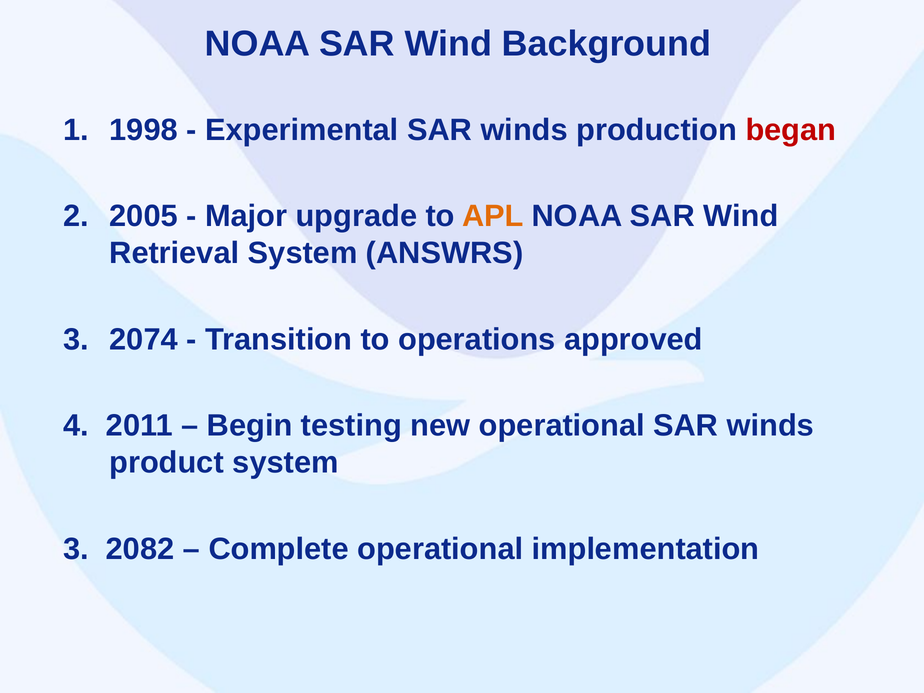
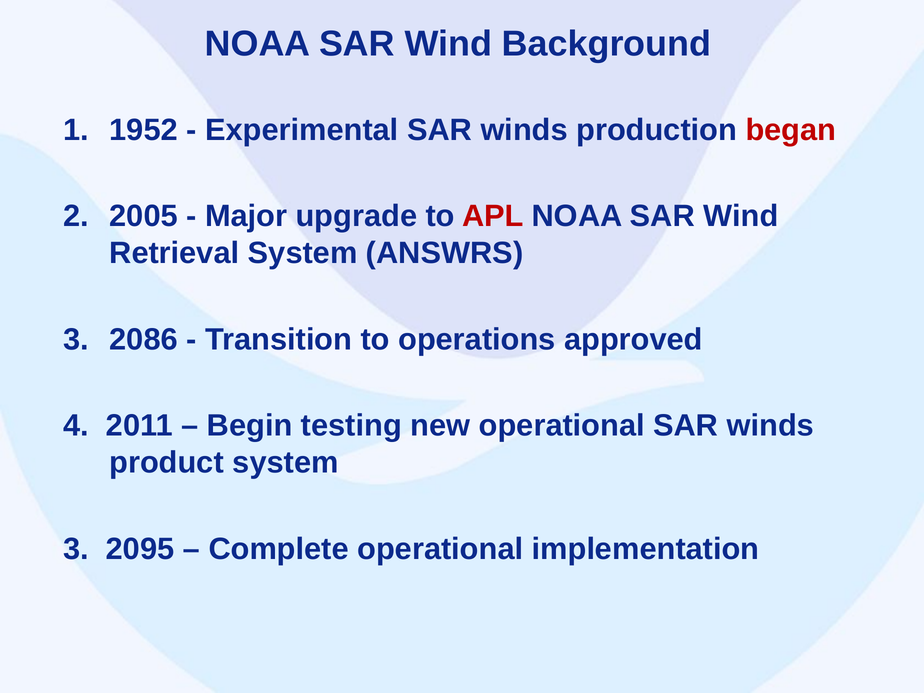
1998: 1998 -> 1952 (144, 130)
APL colour: orange -> red (493, 216)
2074: 2074 -> 2086 (144, 339)
2082: 2082 -> 2095 (140, 549)
